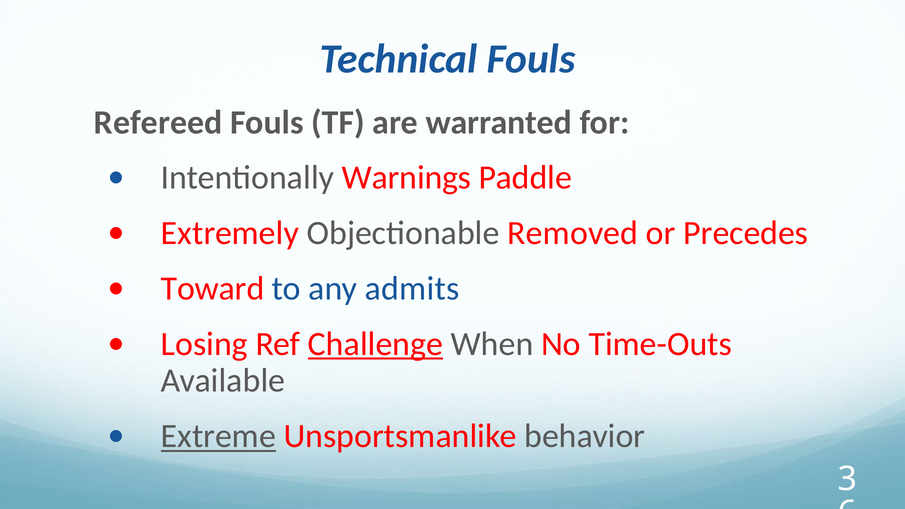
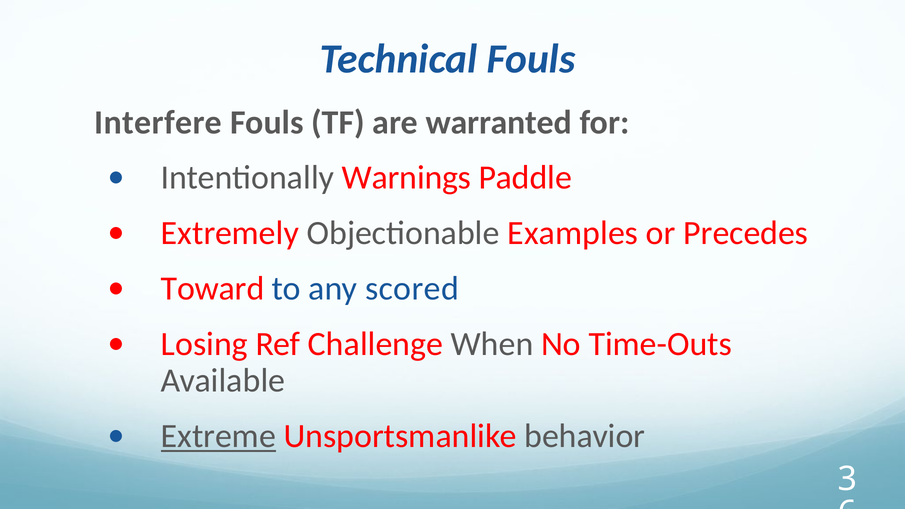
Refereed: Refereed -> Interfere (158, 122)
Removed: Removed -> Examples (573, 233)
admits: admits -> scored (412, 289)
Challenge underline: present -> none (375, 344)
